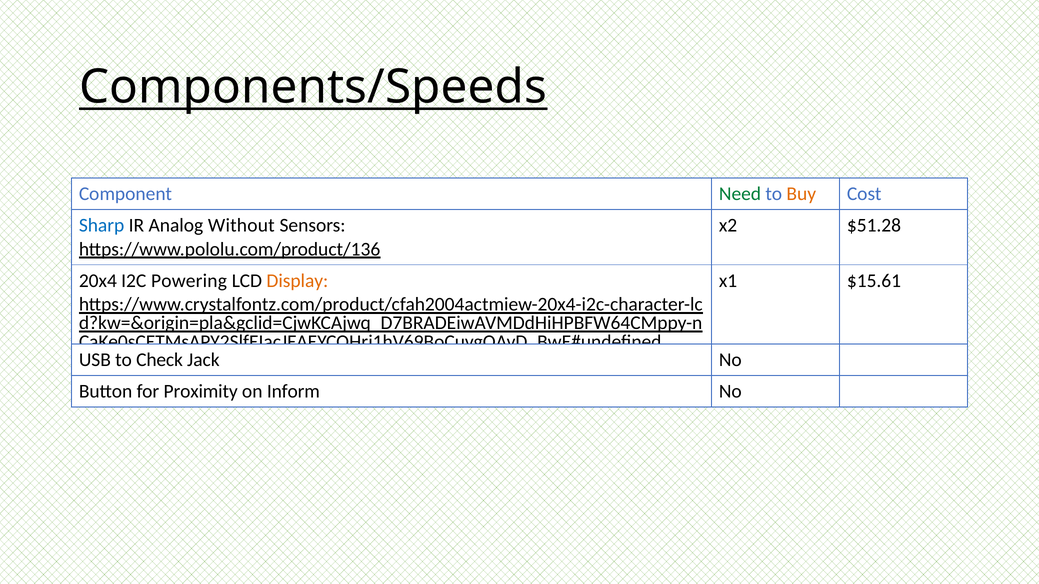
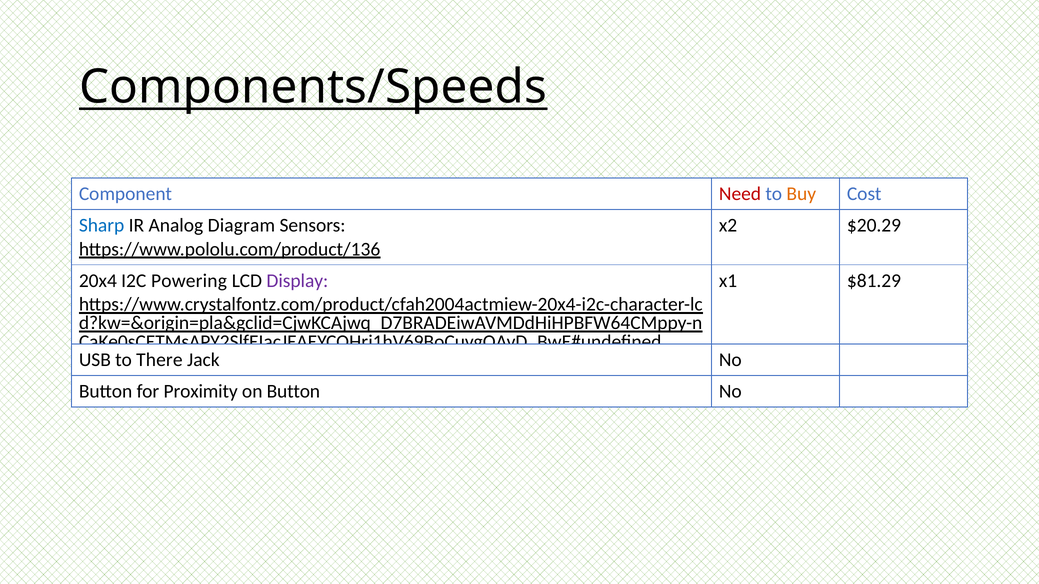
Need colour: green -> red (740, 194)
Without: Without -> Diagram (241, 226)
$51.28: $51.28 -> $20.29 (874, 226)
Display colour: orange -> purple (297, 281)
$15.61: $15.61 -> $81.29 (874, 281)
Check: Check -> There (159, 360)
on Inform: Inform -> Button (293, 392)
